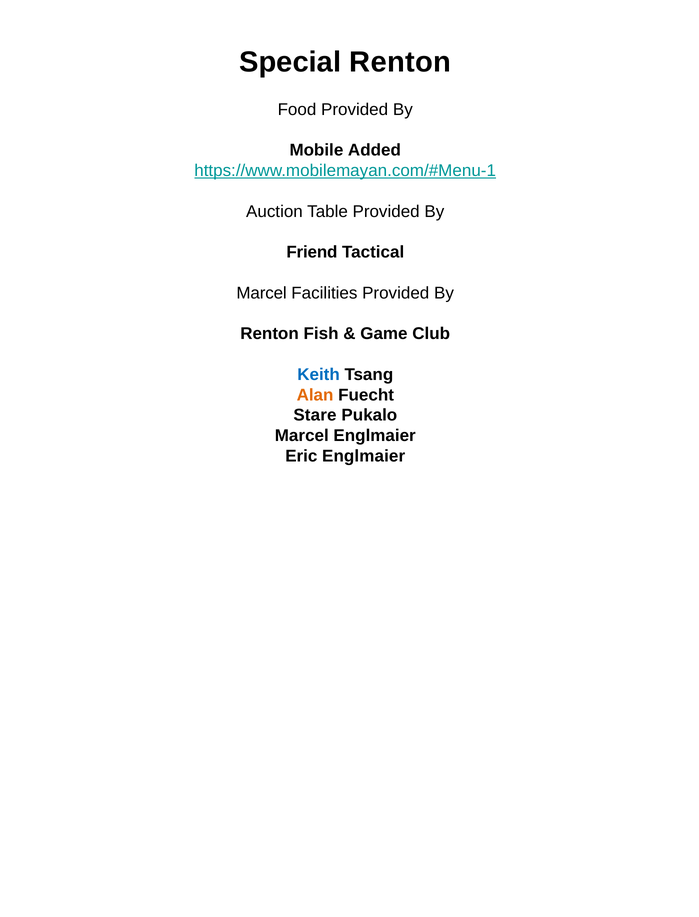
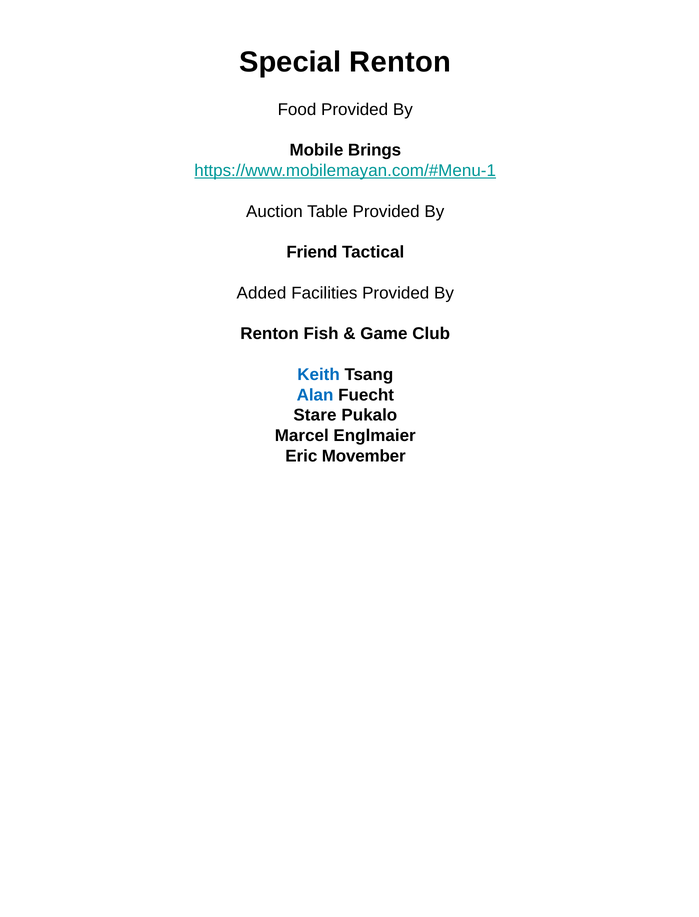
Added: Added -> Brings (375, 150)
Marcel: Marcel -> Added (261, 293)
Alan colour: orange -> blue (315, 395)
Eric Englmaier: Englmaier -> Movember (364, 456)
